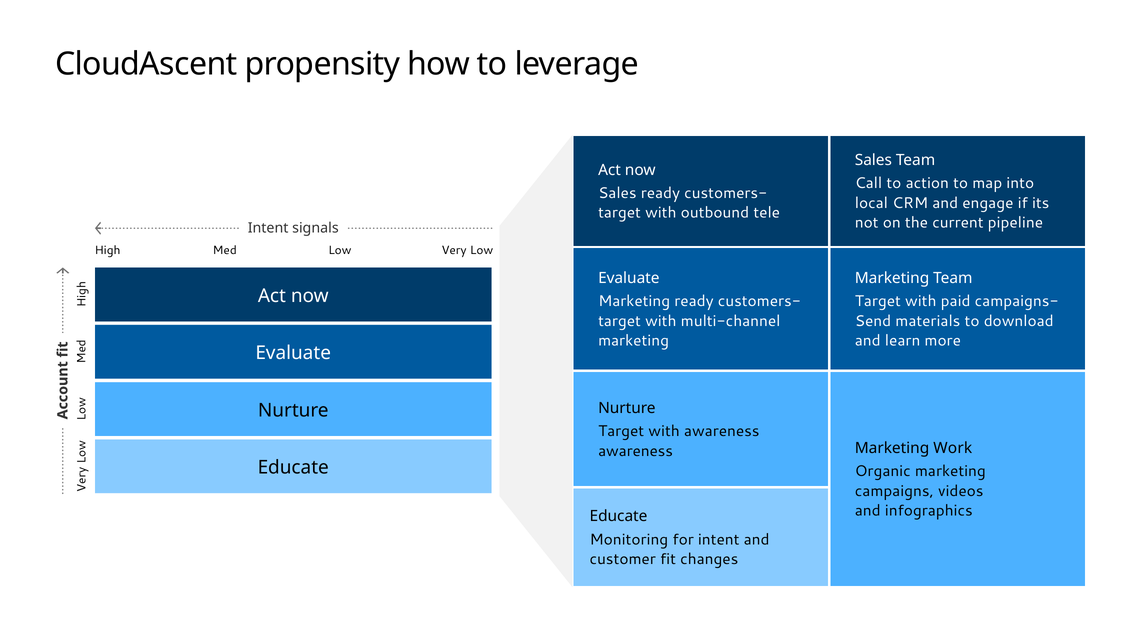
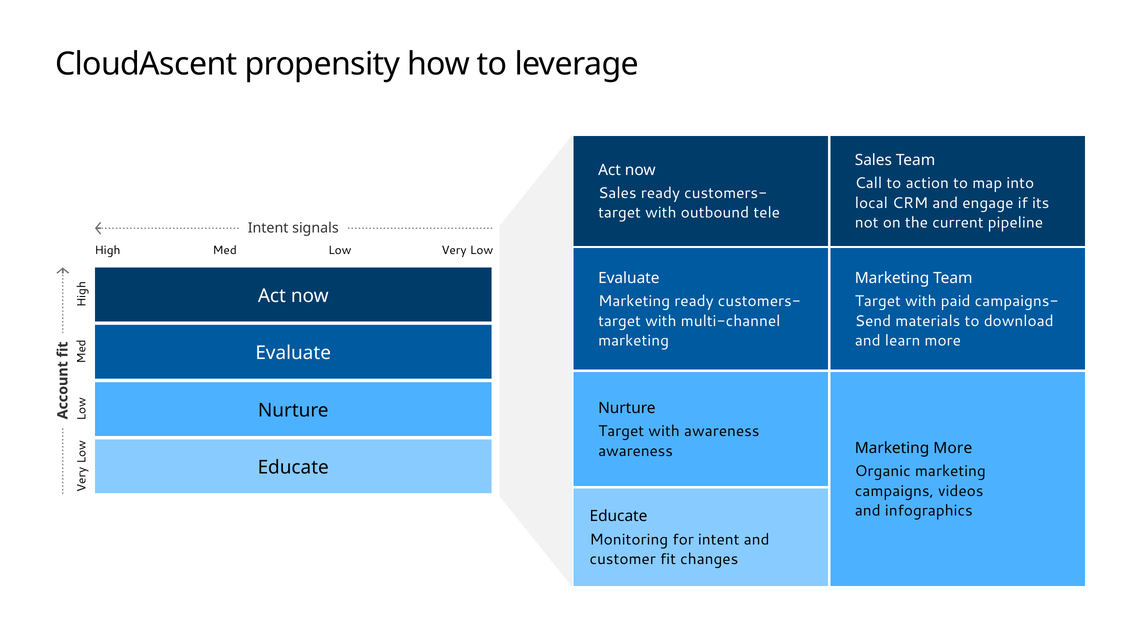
Marketing Work: Work -> More (953, 448)
